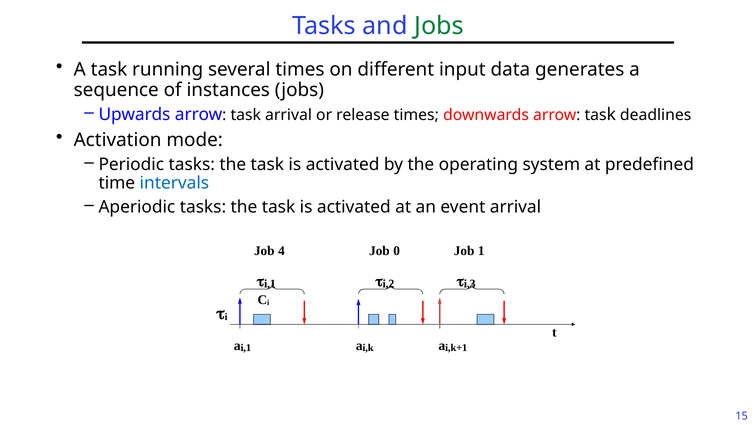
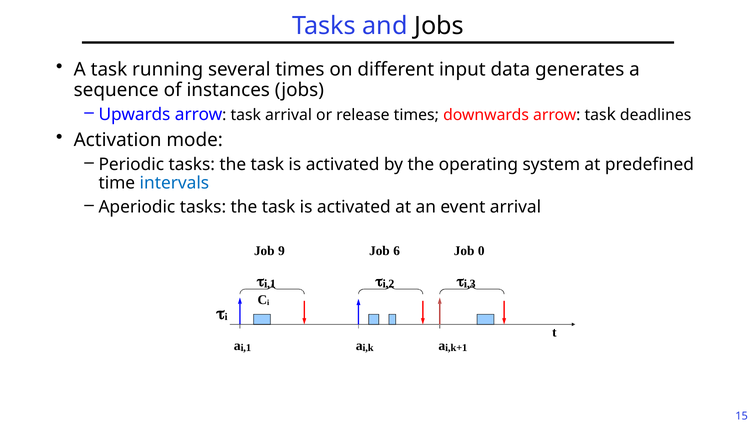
Jobs colour: green -> black (439, 26)
4: 4 -> 9 (281, 251)
0: 0 -> 6 (397, 251)
1: 1 -> 0 (481, 251)
